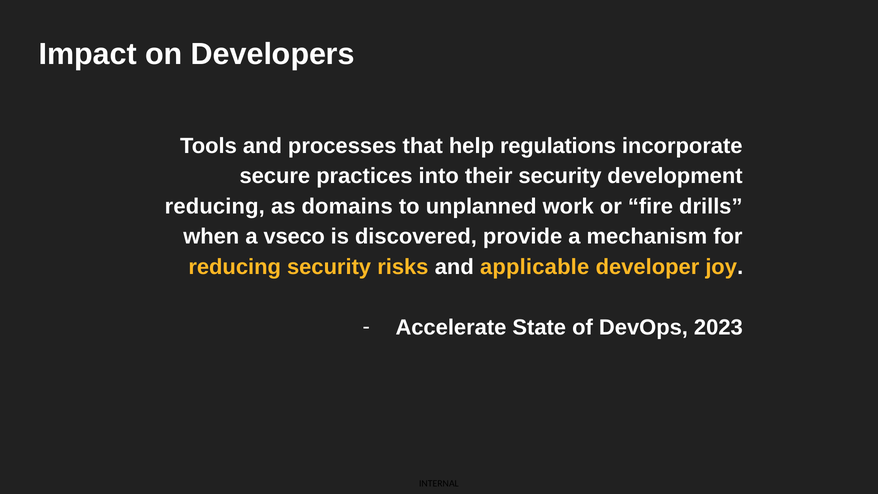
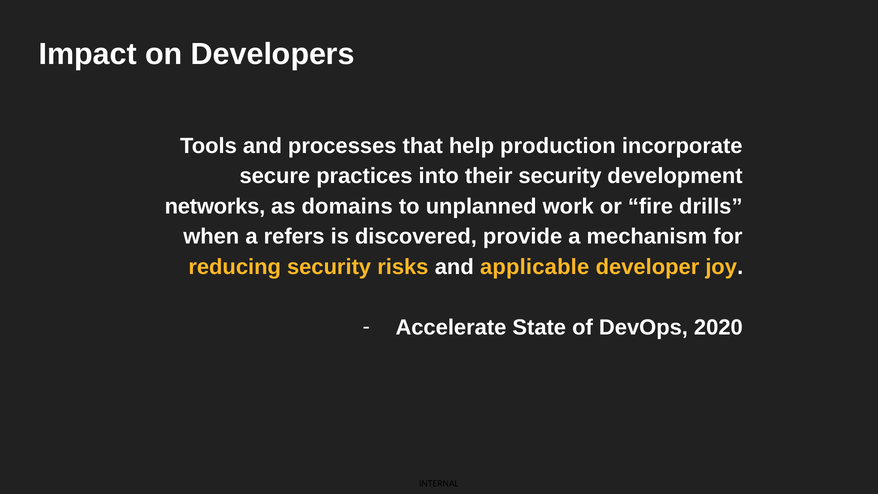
regulations: regulations -> production (558, 146)
reducing: reducing -> networks (215, 206)
vseco: vseco -> refers (294, 237)
2023: 2023 -> 2020 (718, 327)
